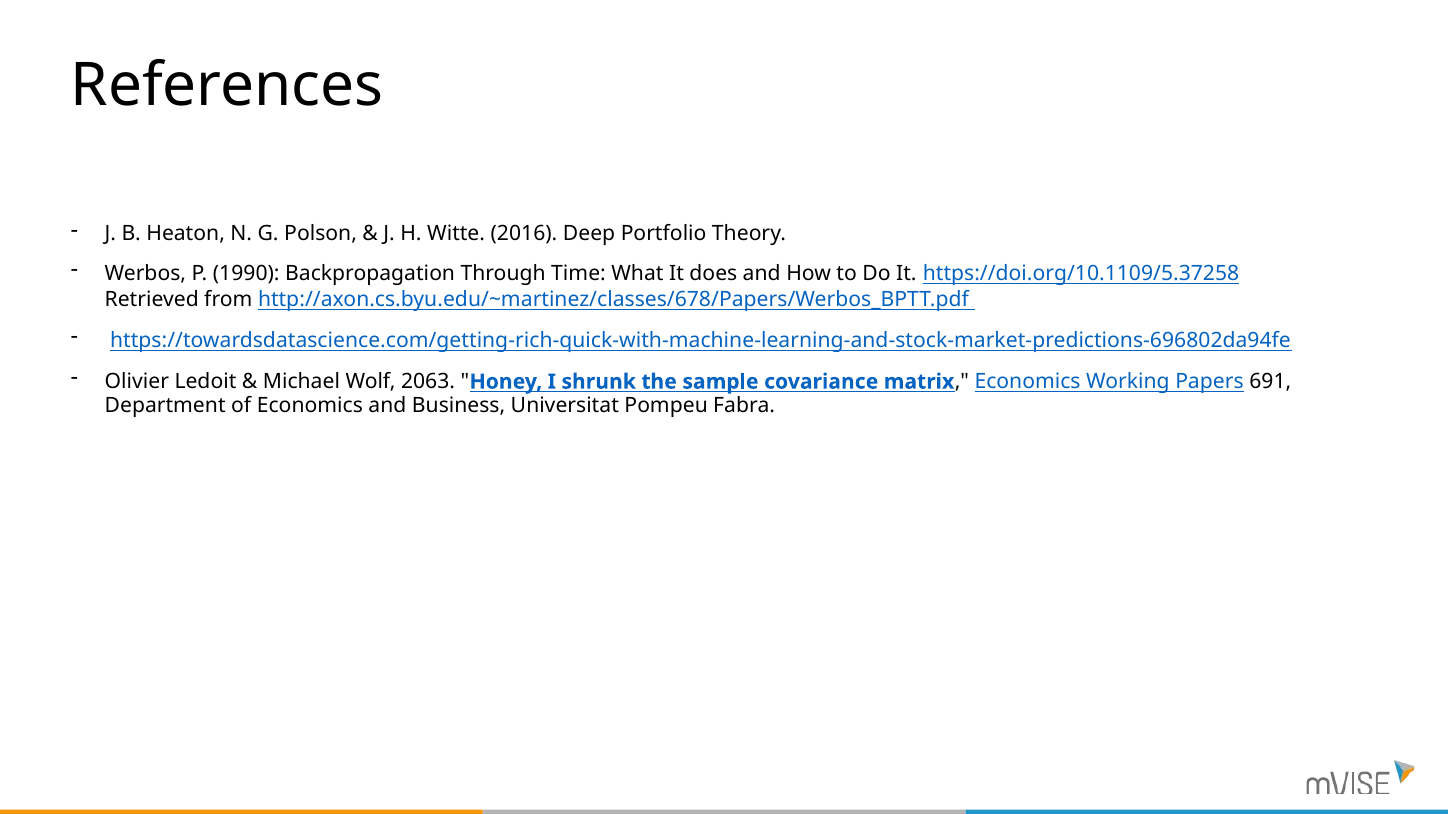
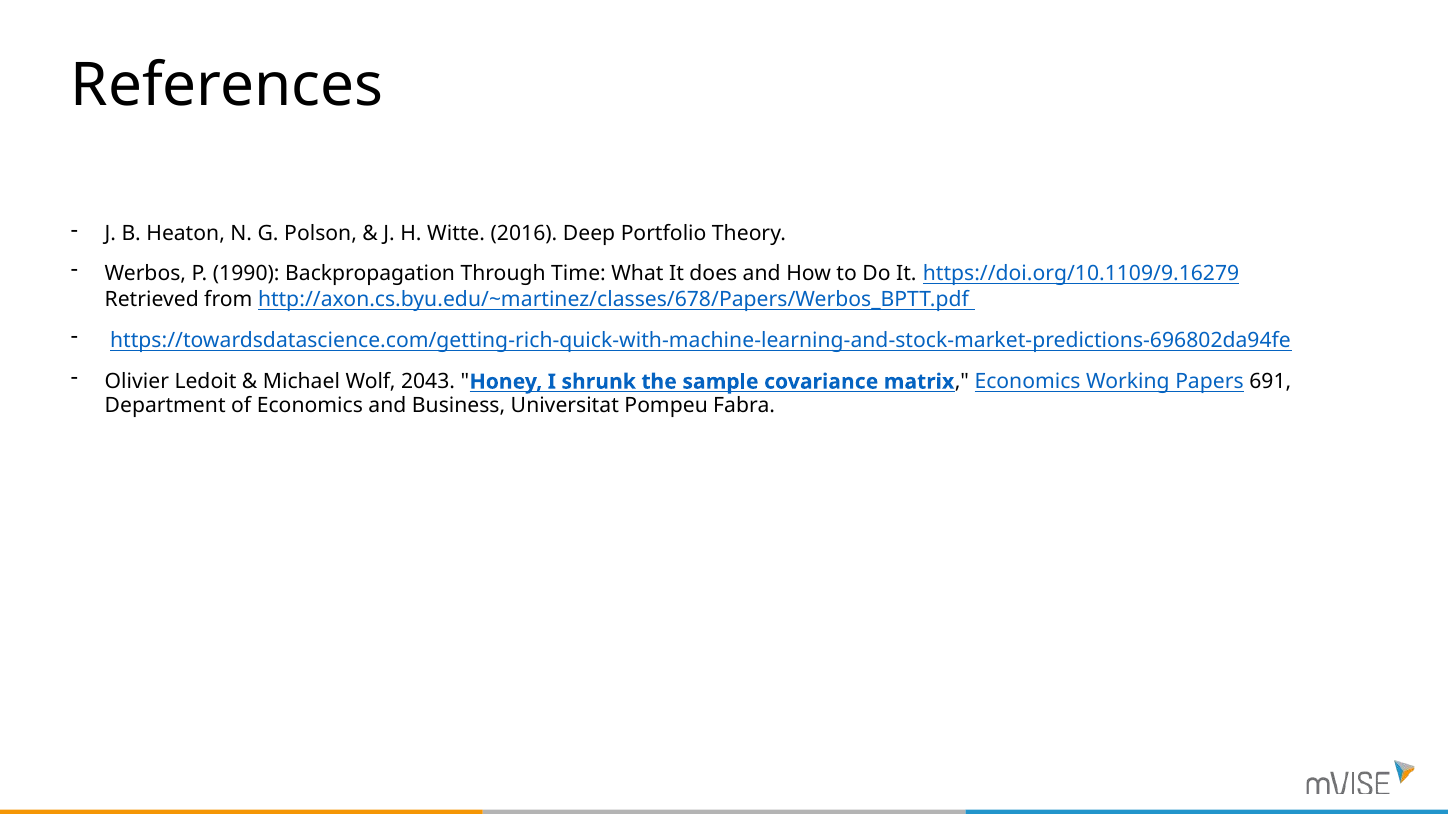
https://doi.org/10.1109/5.37258: https://doi.org/10.1109/5.37258 -> https://doi.org/10.1109/9.16279 (1081, 274)
2063: 2063 -> 2043 (428, 382)
